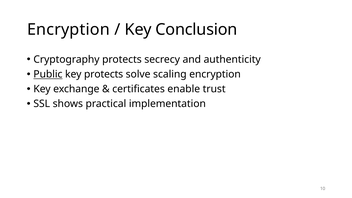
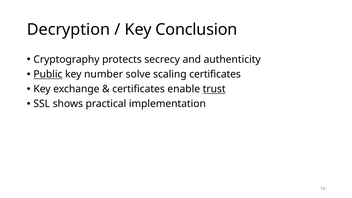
Encryption: Encryption -> Decryption (69, 30)
key protects: protects -> number (104, 74)
scaling encryption: encryption -> certificates (215, 74)
trust underline: none -> present (214, 89)
